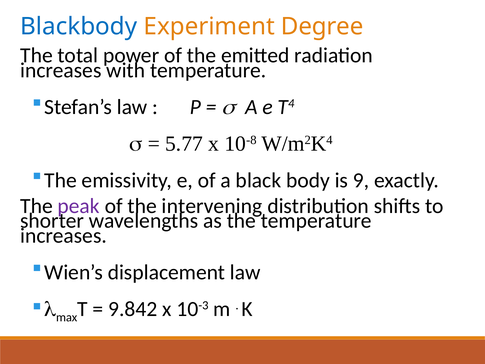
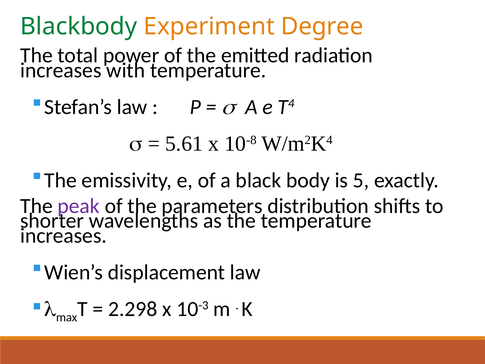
Blackbody colour: blue -> green (79, 27)
5.77: 5.77 -> 5.61 (184, 144)
9: 9 -> 5 (361, 180)
intervening: intervening -> parameters (212, 206)
9.842: 9.842 -> 2.298 (133, 309)
